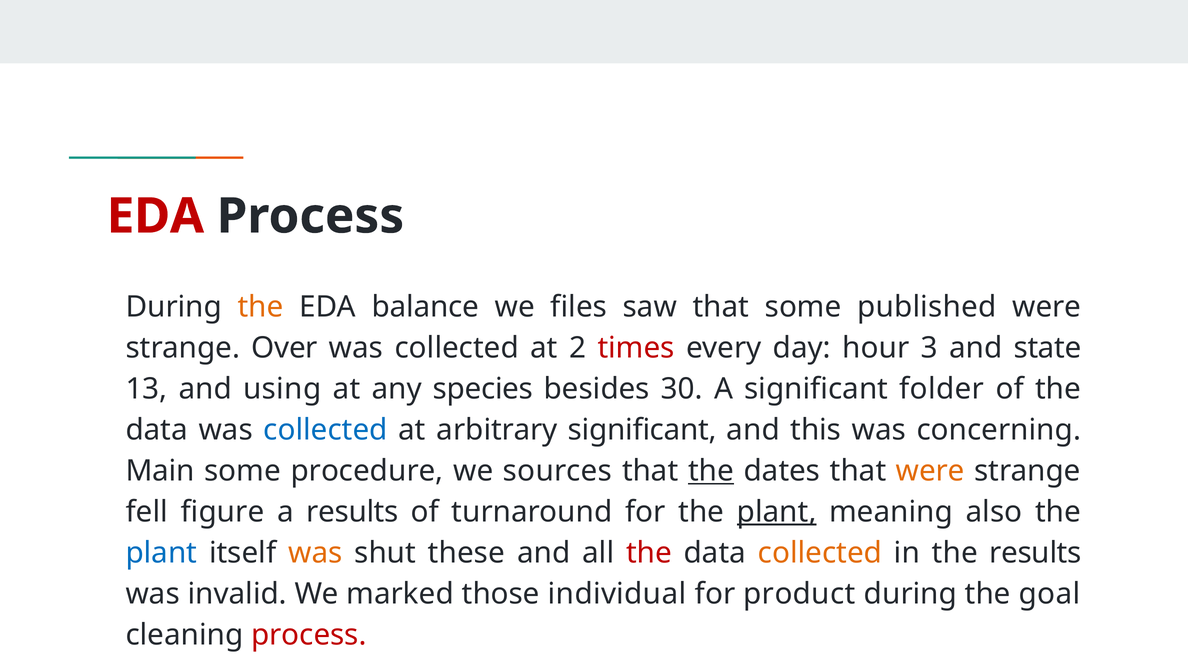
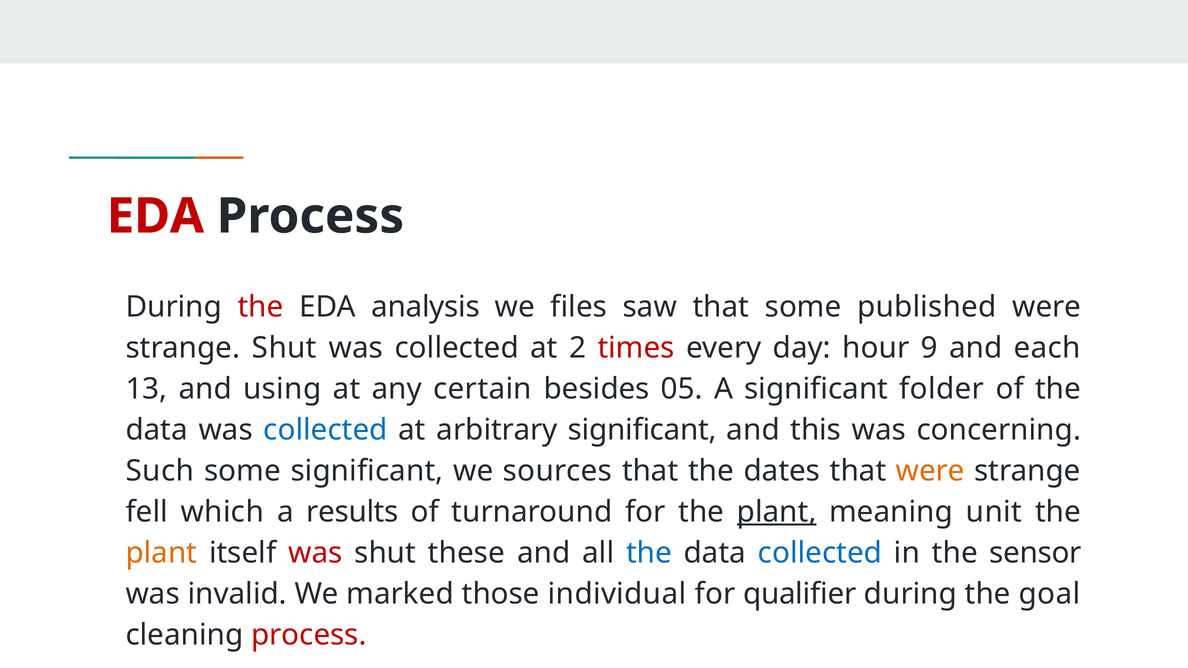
the colour: orange -> red (261, 307)
balance: balance -> analysis (425, 307)
strange Over: Over -> Shut (284, 348)
3: 3 -> 9 (929, 348)
state: state -> each (1047, 348)
species: species -> certain (483, 389)
30: 30 -> 05 (682, 389)
Main: Main -> Such (160, 471)
some procedure: procedure -> significant (367, 471)
the underline: present -> none (711, 471)
figure: figure -> which (222, 512)
also: also -> unit (994, 512)
plant colour: blue -> orange (161, 553)
was colour: orange -> red (315, 553)
the colour: red -> blue (649, 553)
collected colour: orange -> blue (820, 553)
the results: results -> sensor (1035, 553)
product: product -> qualifier (800, 594)
